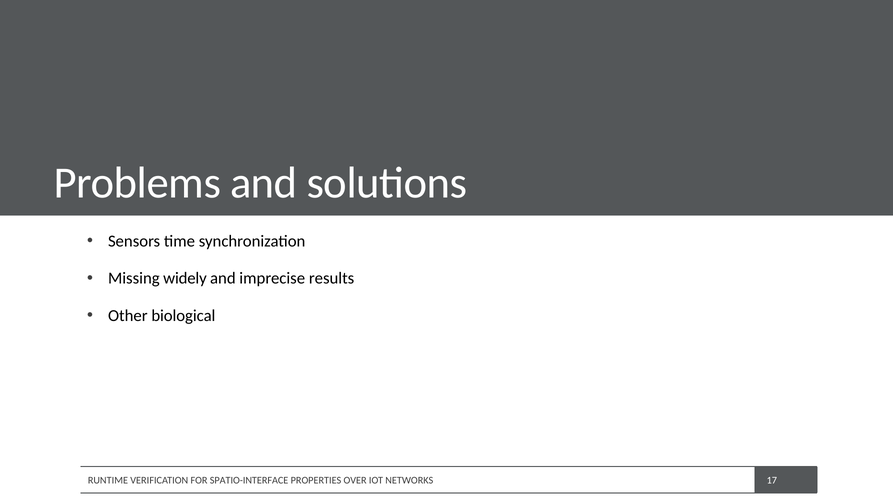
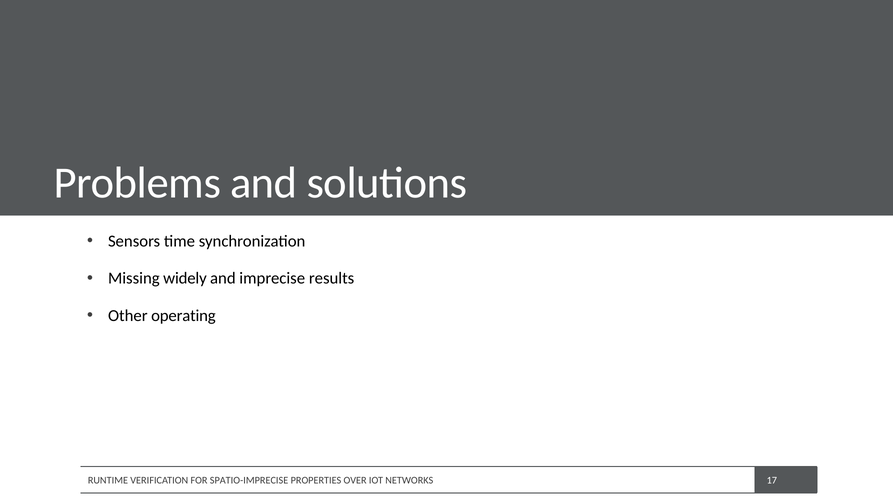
biological: biological -> operating (183, 316)
SPATIO-INTERFACE: SPATIO-INTERFACE -> SPATIO-IMPRECISE (249, 481)
